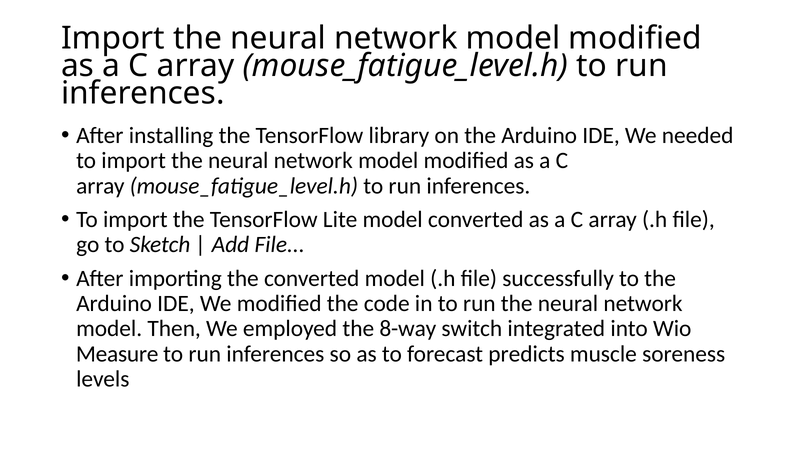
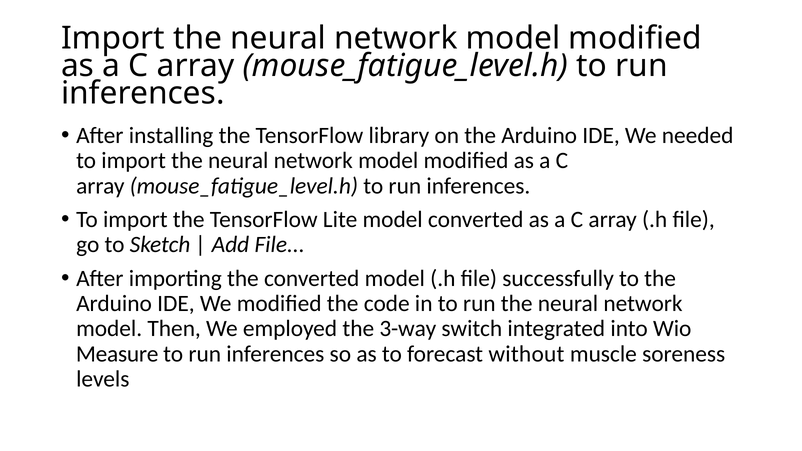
8-way: 8-way -> 3-way (408, 329)
predicts: predicts -> without (526, 354)
